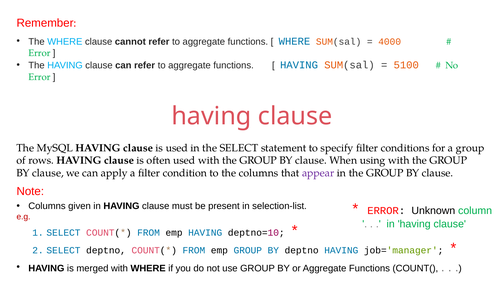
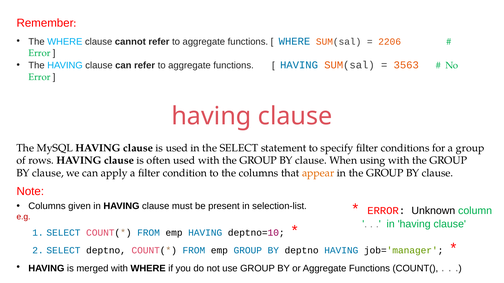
4000: 4000 -> 2206 (390, 42)
5100: 5100 -> 3563 (406, 65)
appear colour: purple -> orange (318, 173)
